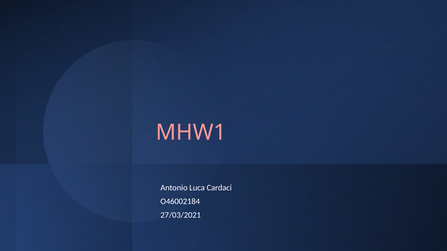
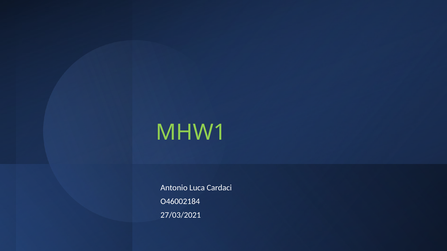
MHW1 colour: pink -> light green (191, 133)
